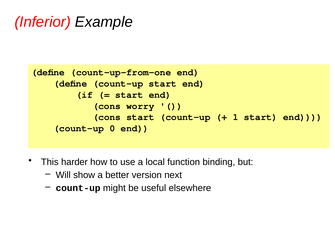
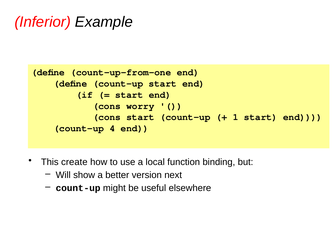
0: 0 -> 4 (112, 128)
harder: harder -> create (74, 161)
